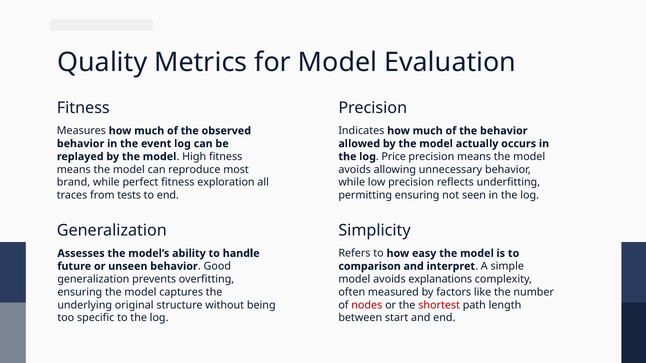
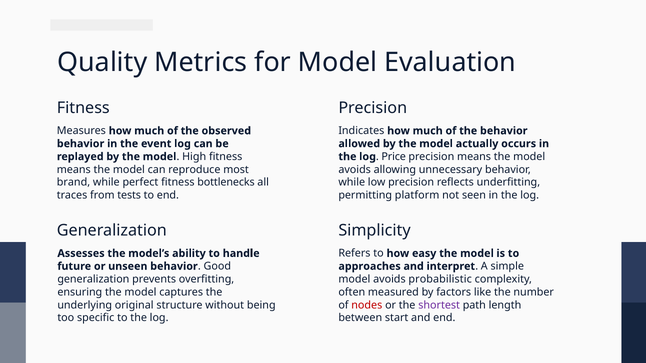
exploration: exploration -> bottlenecks (226, 183)
permitting ensuring: ensuring -> platform (417, 196)
comparison: comparison -> approaches (370, 267)
explanations: explanations -> probabilistic (440, 279)
shortest colour: red -> purple (439, 305)
